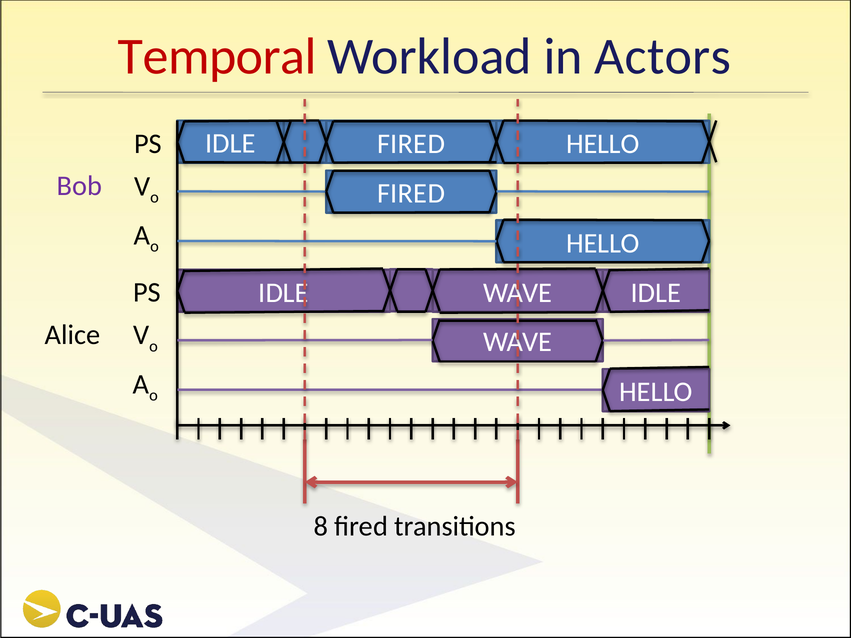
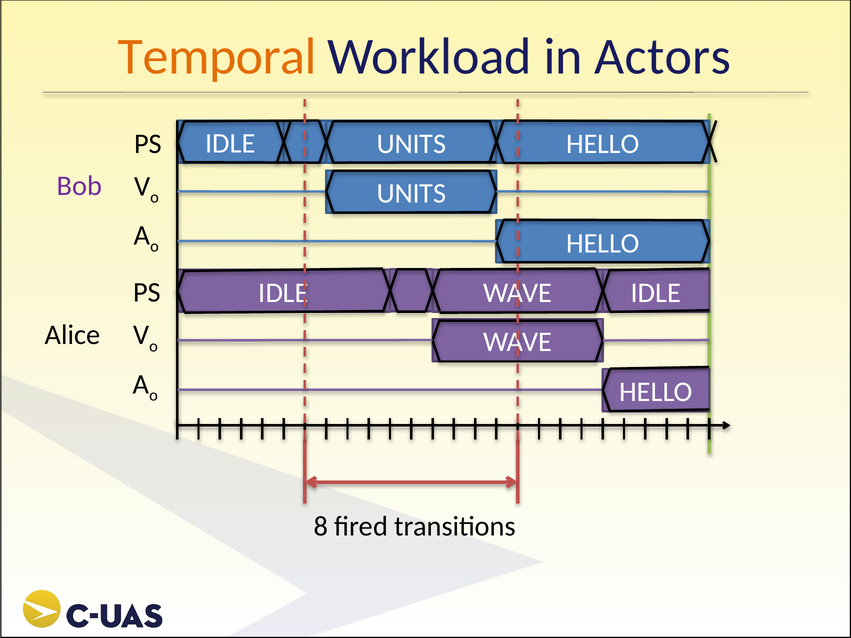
Temporal colour: red -> orange (217, 57)
IDLE FIRED: FIRED -> UNITS (411, 144)
FIRED: FIRED -> UNITS (411, 194)
